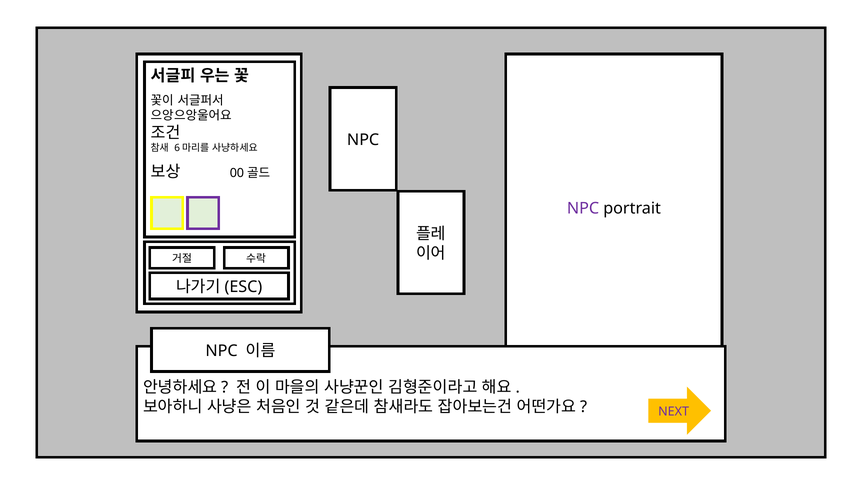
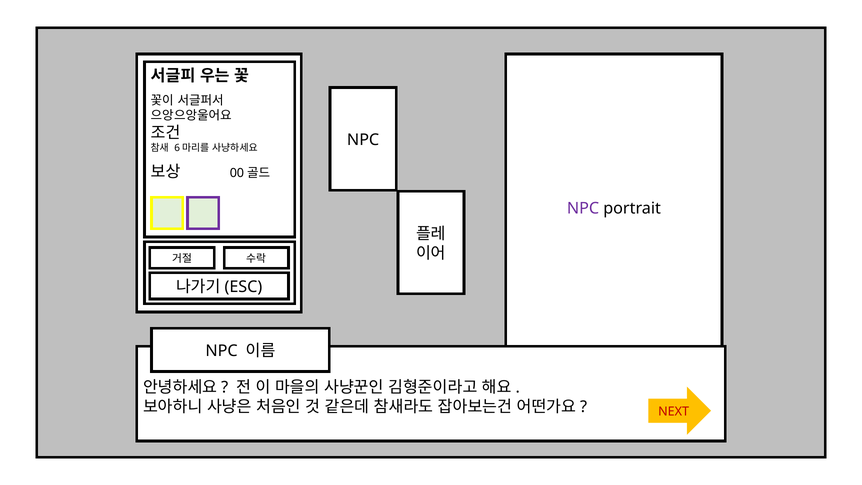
NEXT colour: purple -> red (674, 411)
